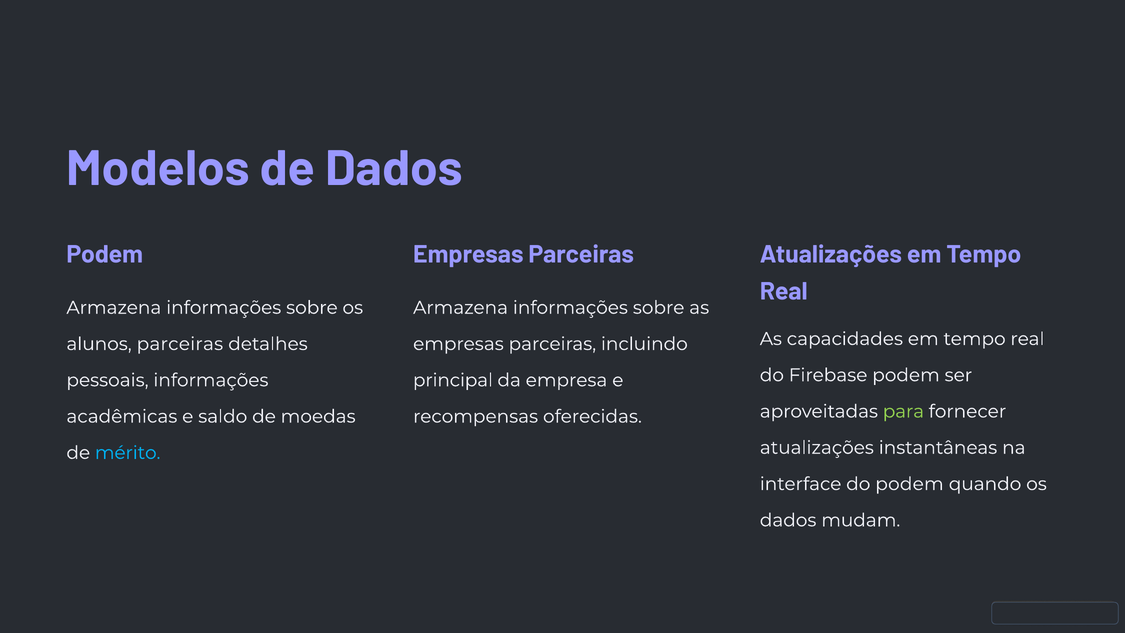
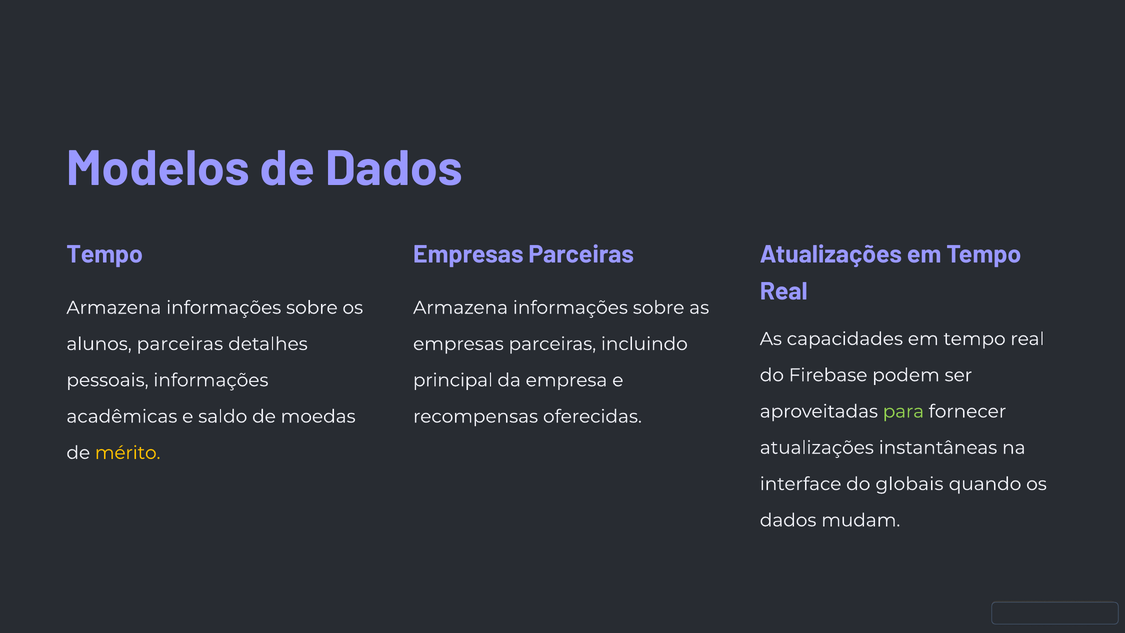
Podem: Podem -> Tempo (105, 255)
mérito colour: light blue -> yellow (128, 453)
do podem: podem -> globais (909, 484)
